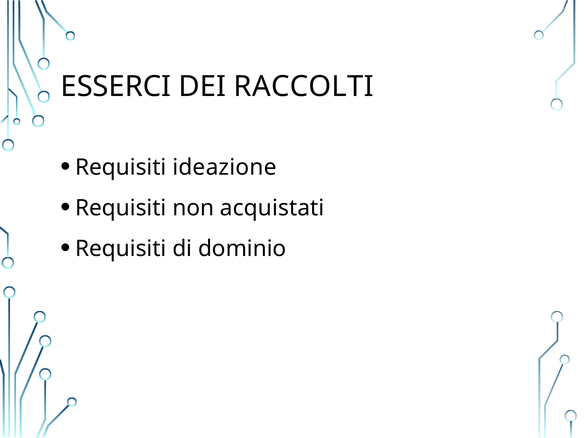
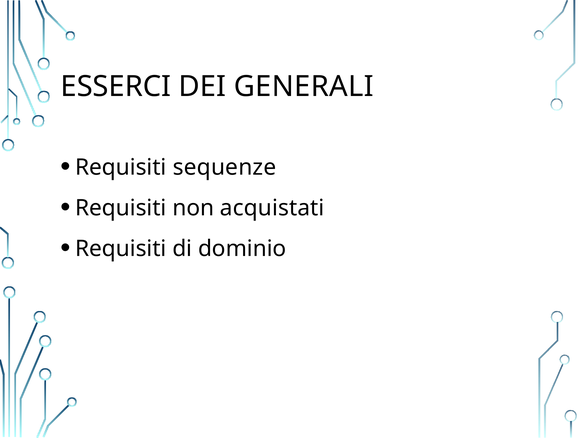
RACCOLTI: RACCOLTI -> GENERALI (304, 87)
ideazione: ideazione -> sequenze (225, 167)
